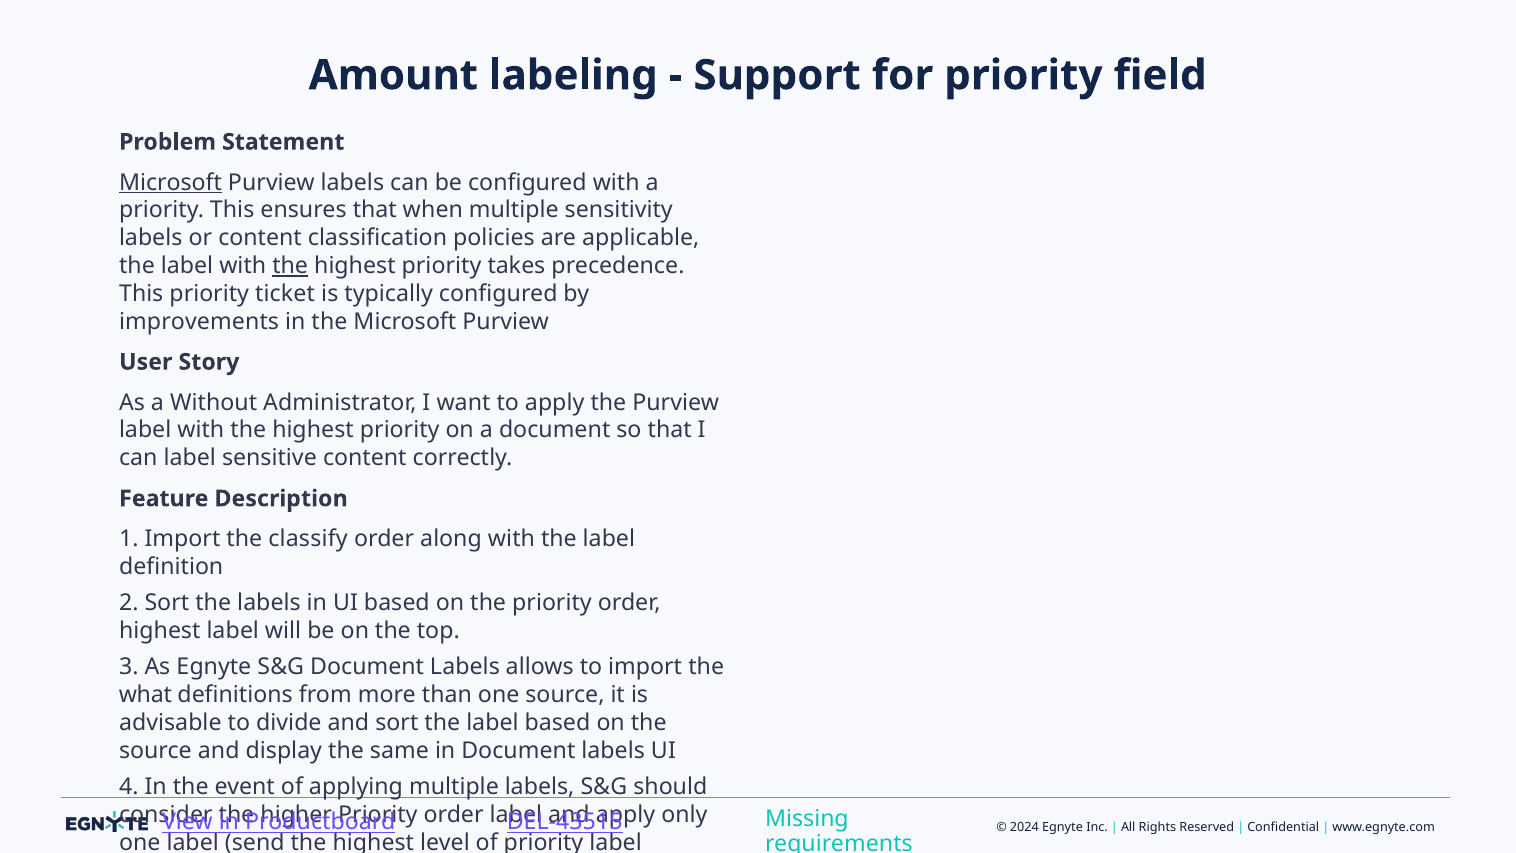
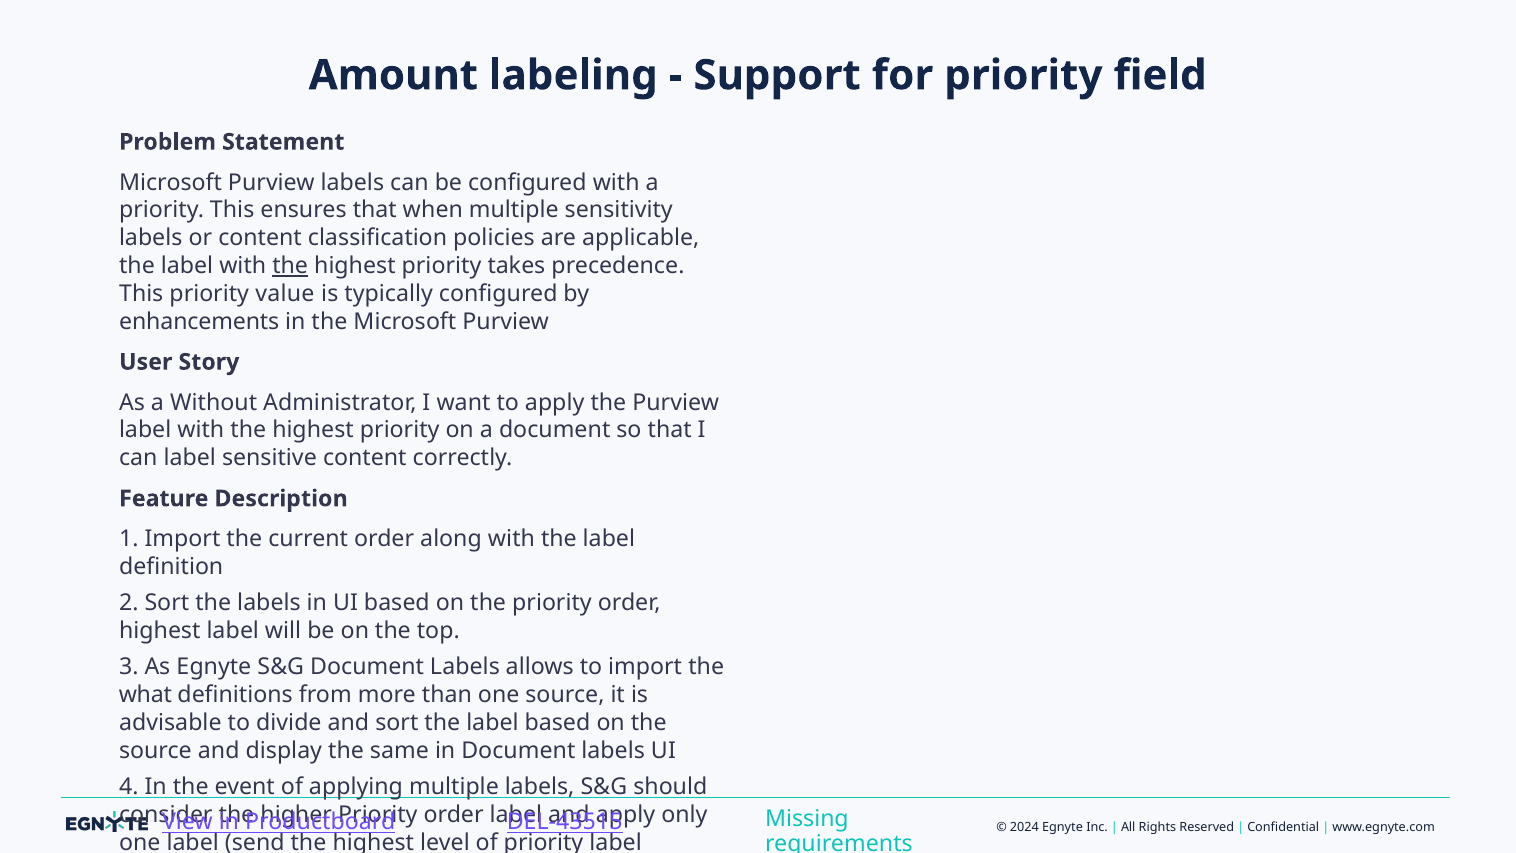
Microsoft underline: present -> none (171, 182)
ticket: ticket -> value (285, 294)
improvements: improvements -> enhancements (199, 321)
classify: classify -> current (308, 539)
